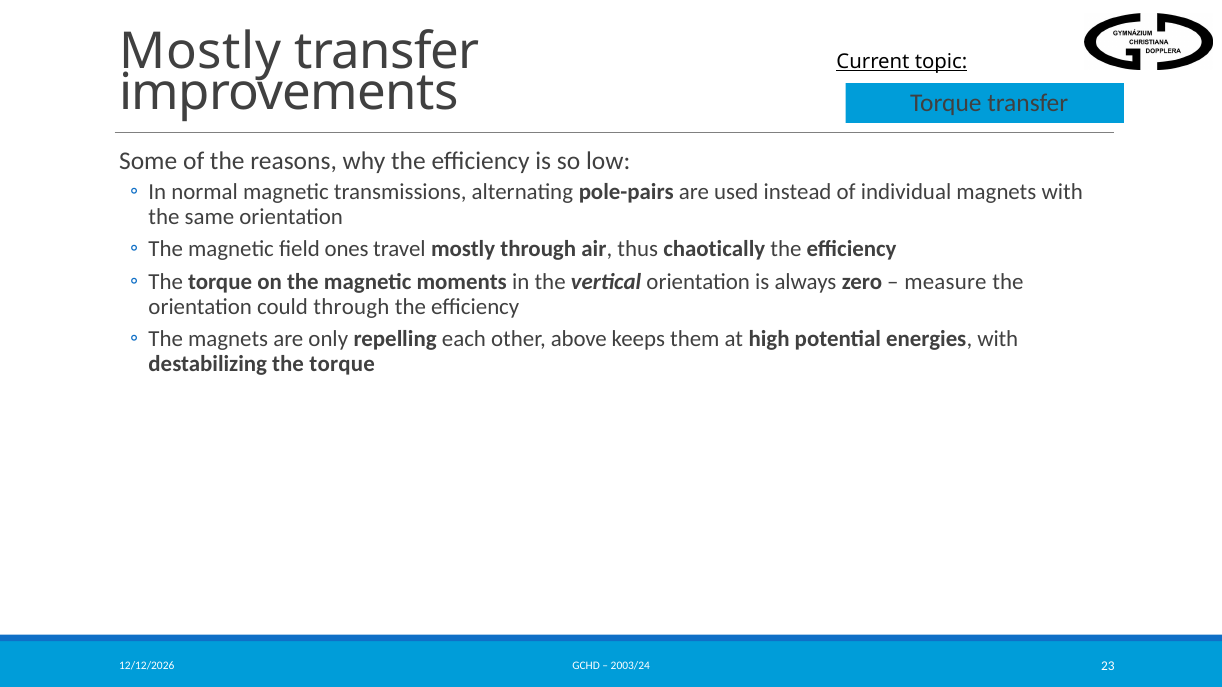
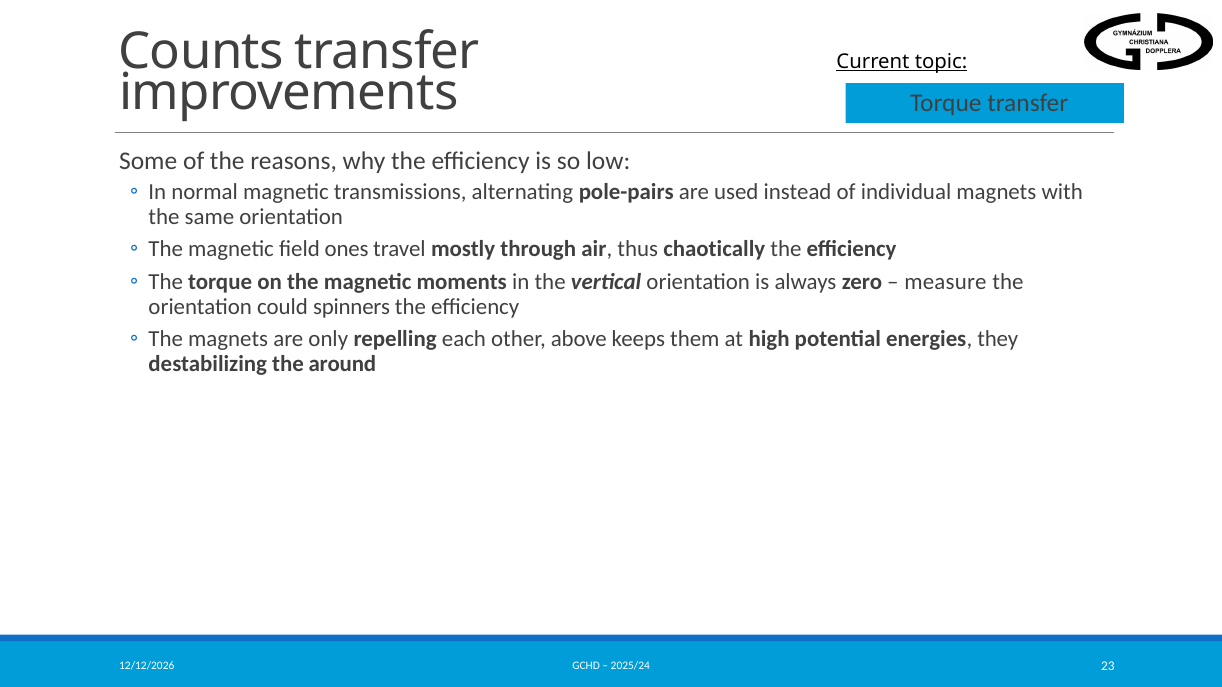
Mostly: Mostly -> Counts (201, 52)
could through: through -> spinners (352, 307)
energies with: with -> they (998, 339)
destabilizing the torque: torque -> around (342, 364)
2003/24: 2003/24 -> 2025/24 (630, 666)
